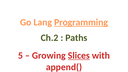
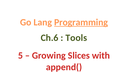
Ch.2: Ch.2 -> Ch.6 (50, 38)
Paths: Paths -> Tools (76, 38)
Slices underline: present -> none (79, 56)
